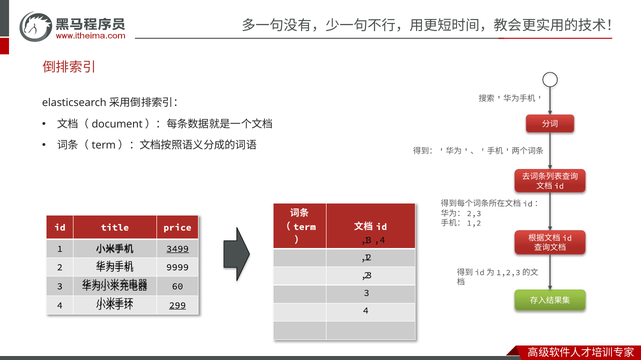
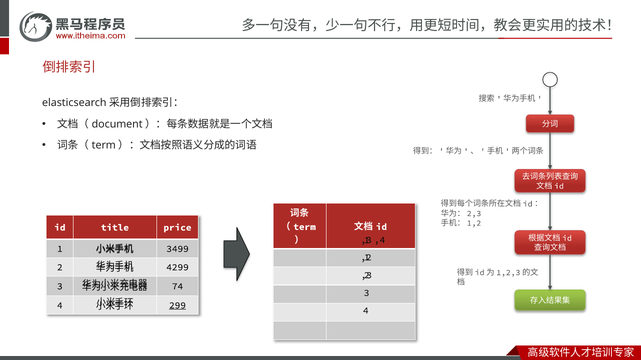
3499 underline: present -> none (178, 249)
9999: 9999 -> 4299 (178, 268)
60: 60 -> 74 (178, 287)
